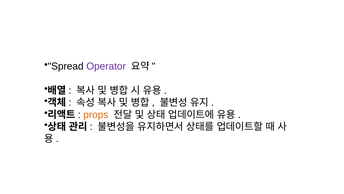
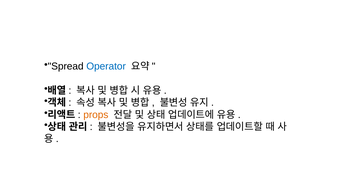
Operator colour: purple -> blue (106, 66)
